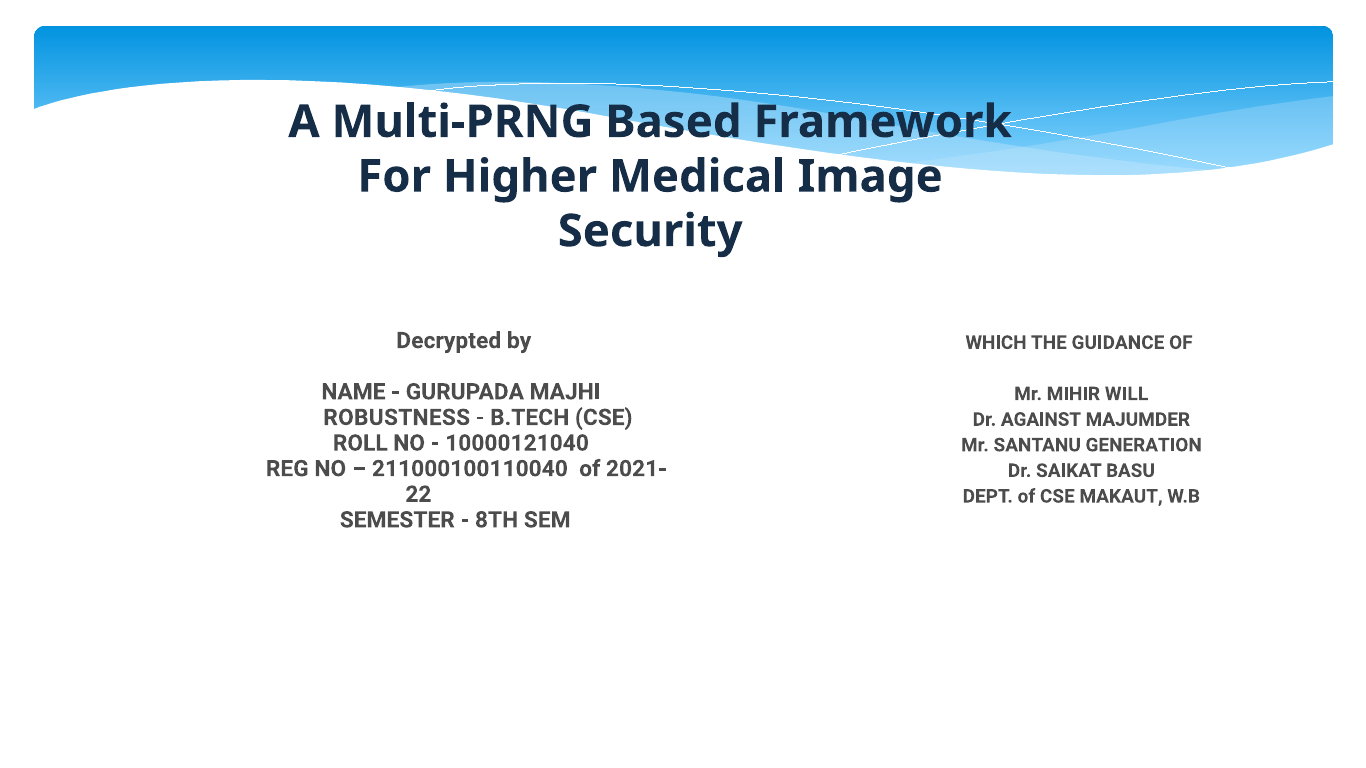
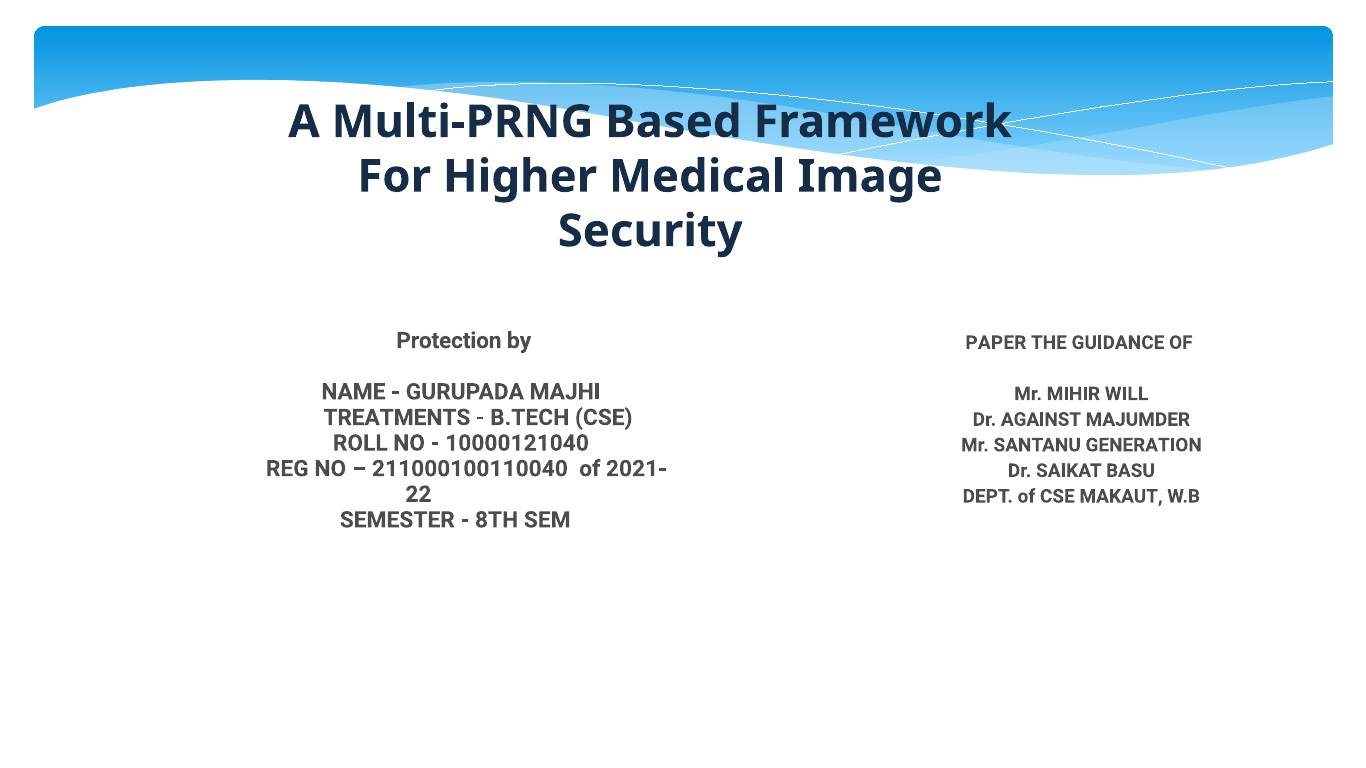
Decrypted: Decrypted -> Protection (449, 341)
WHICH: WHICH -> PAPER (996, 343)
ROBUSTNESS: ROBUSTNESS -> TREATMENTS (397, 418)
